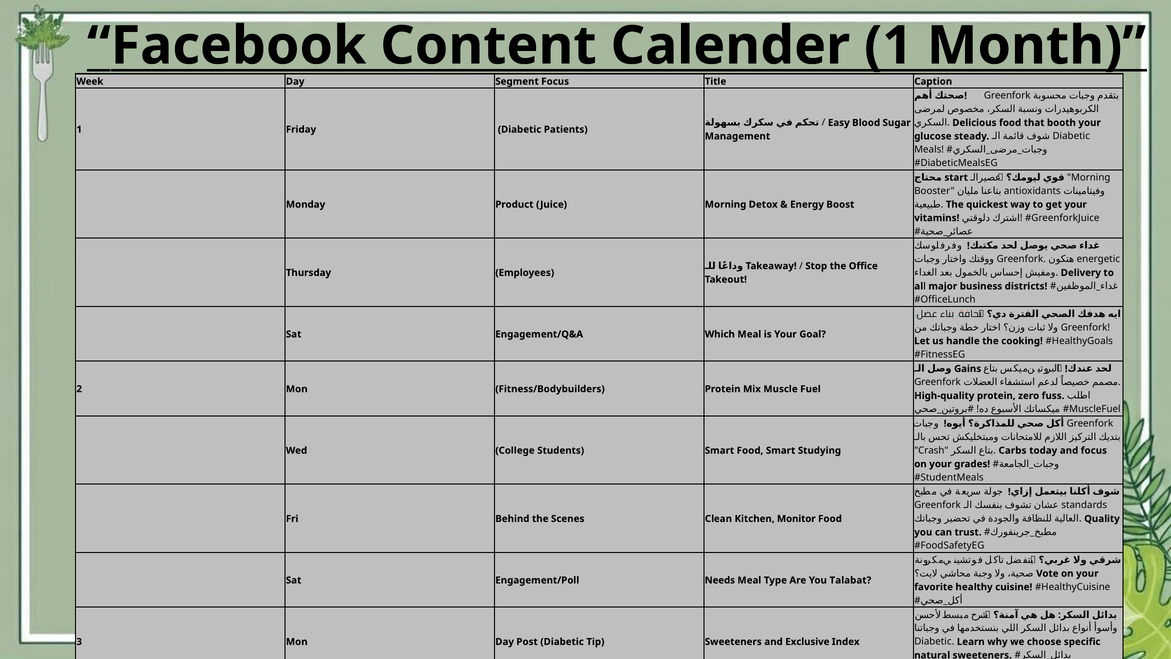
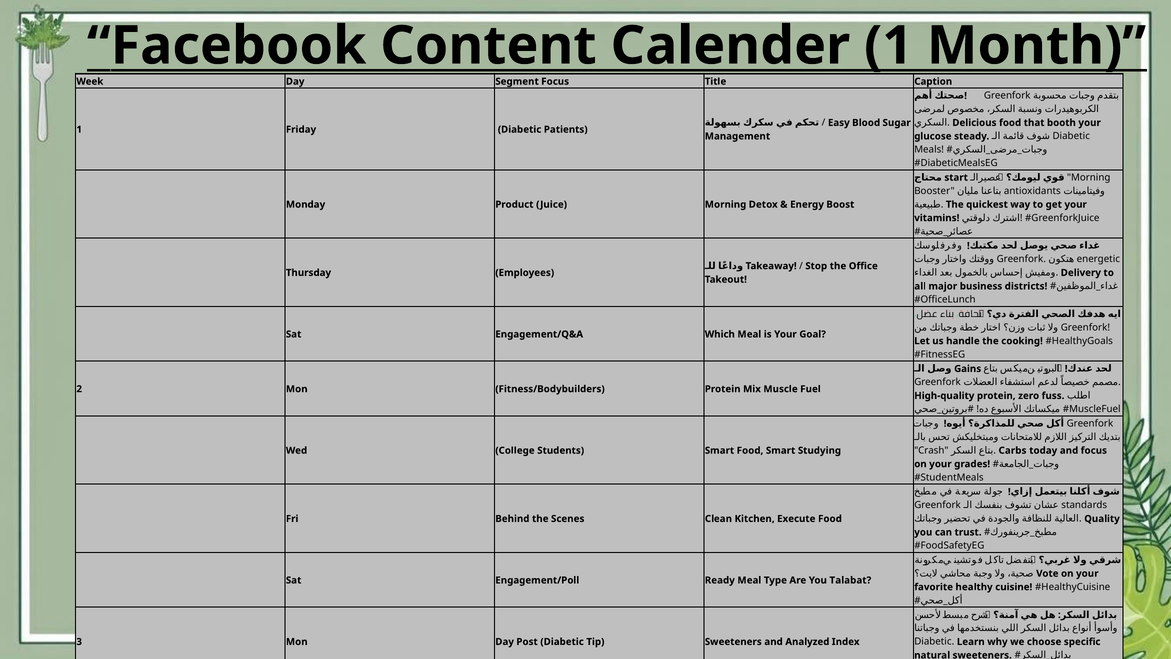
Monitor: Monitor -> Execute (796, 519)
Needs: Needs -> Ready (720, 580)
Exclusive: Exclusive -> Analyzed (807, 641)
